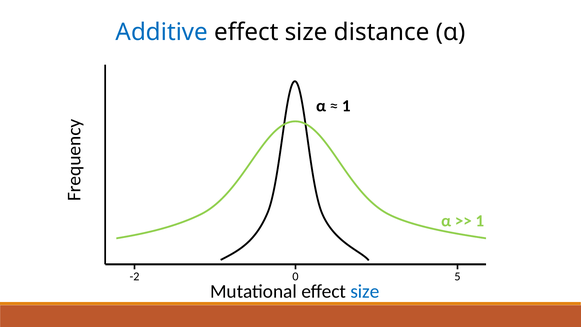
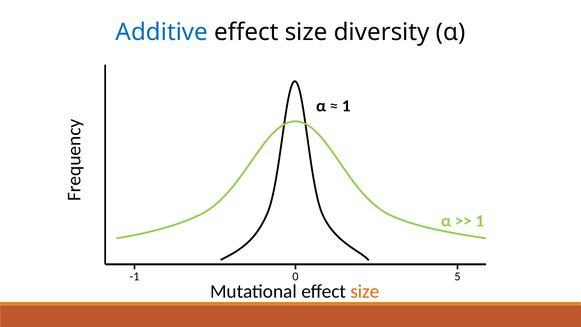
distance: distance -> diversity (382, 32)
-2: -2 -> -1 (135, 276)
size colour: blue -> orange (365, 291)
